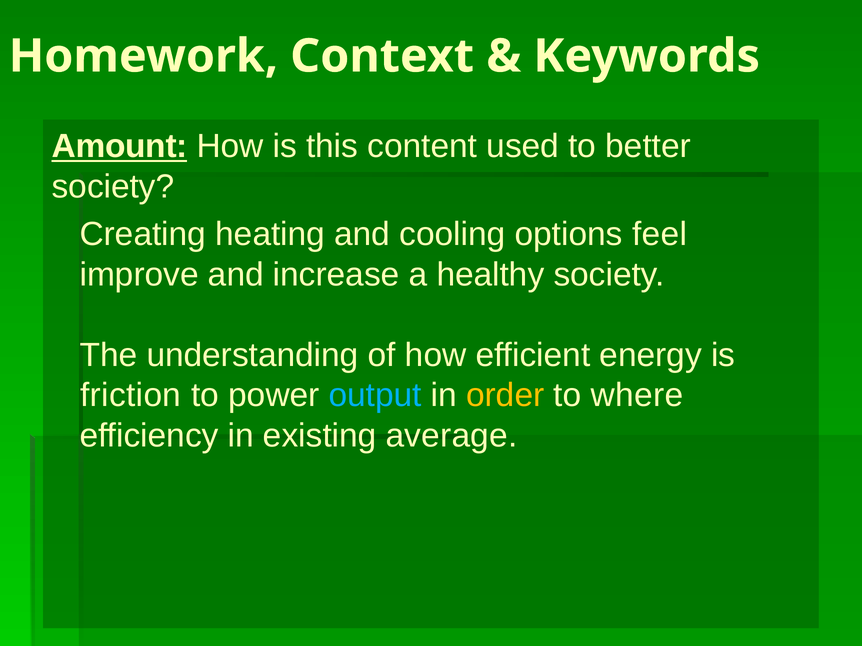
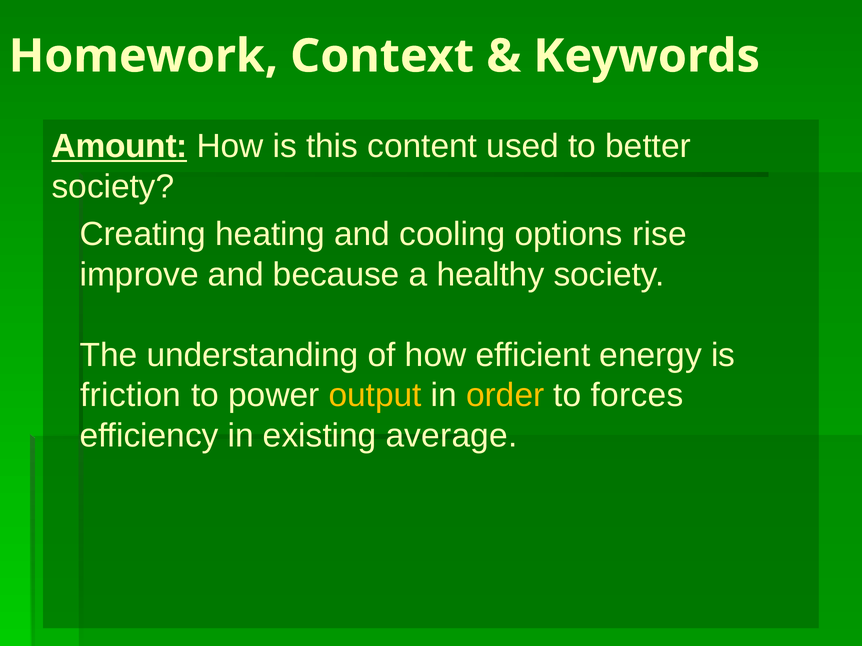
feel: feel -> rise (660, 235)
increase: increase -> because (336, 275)
output colour: light blue -> yellow (375, 396)
where: where -> forces (637, 396)
